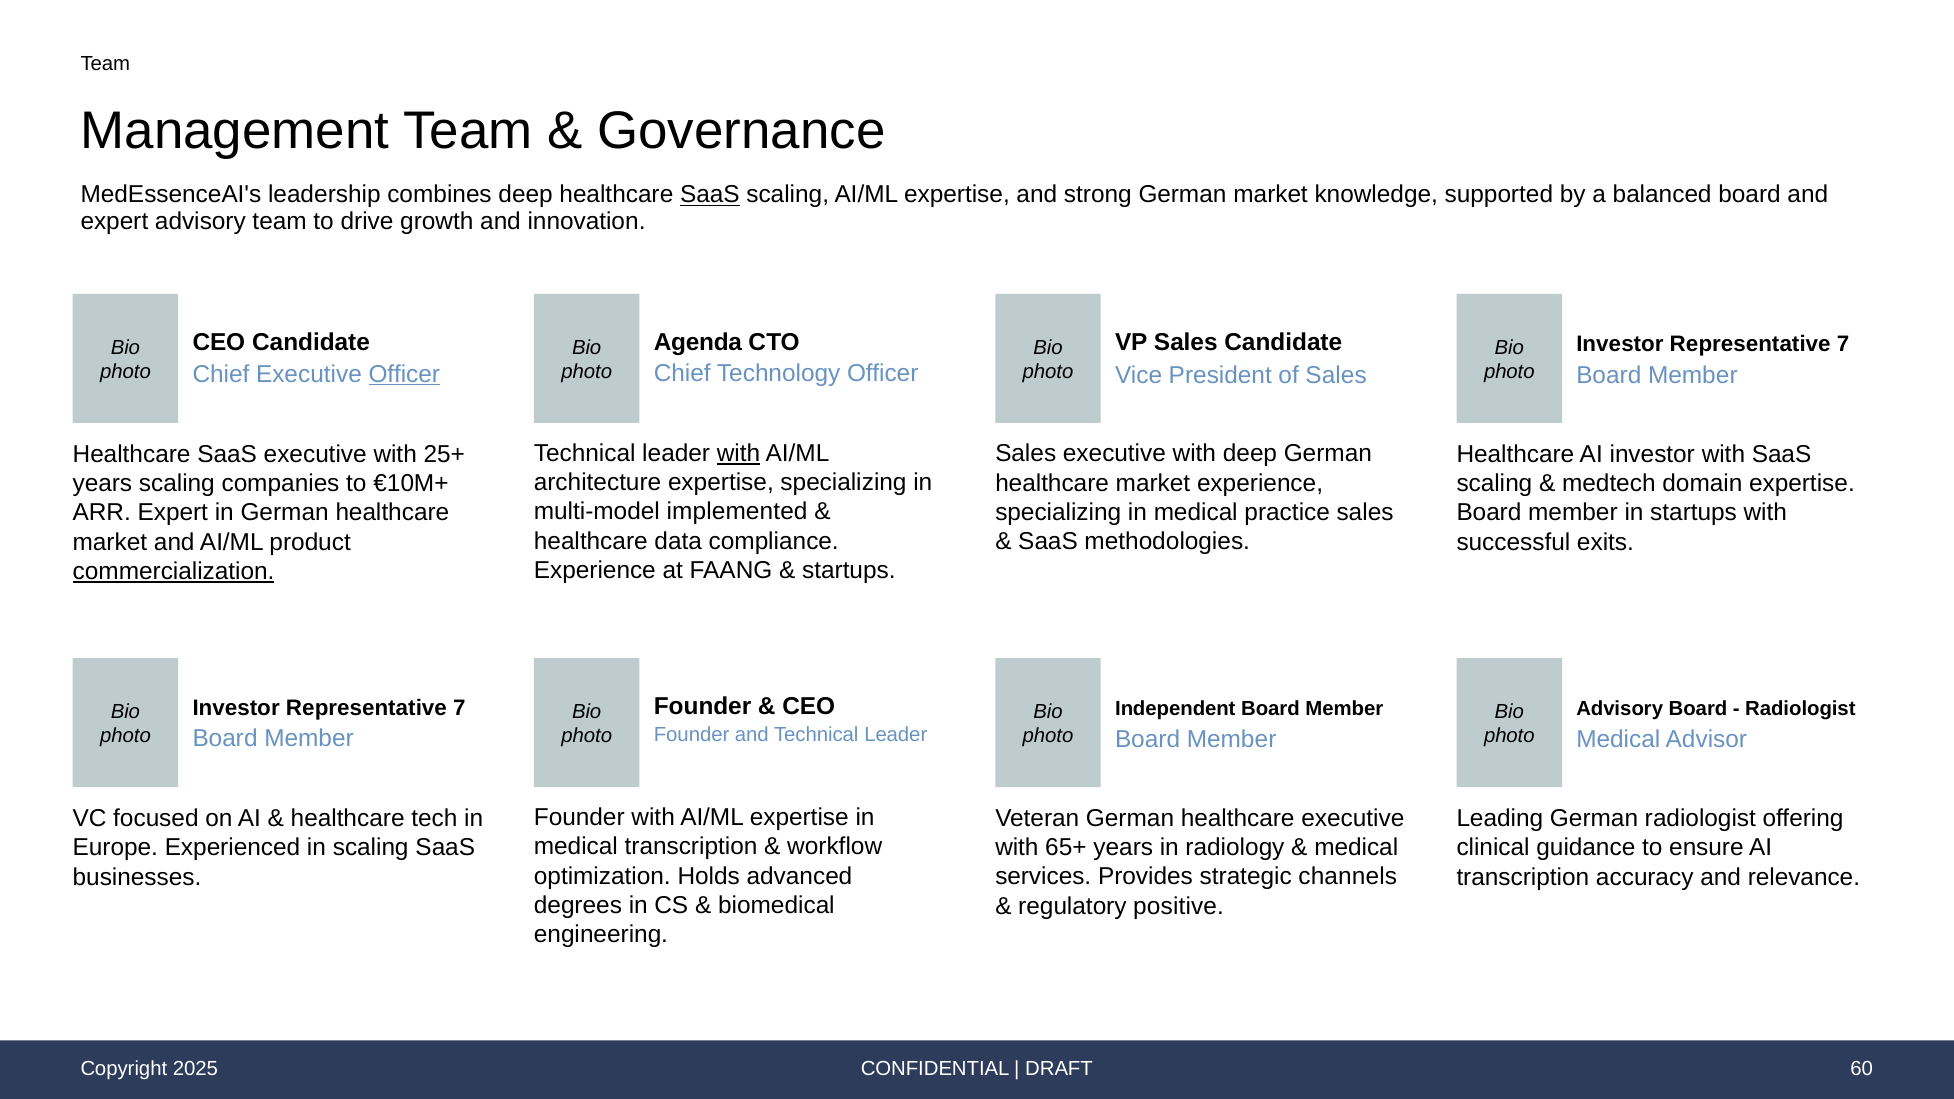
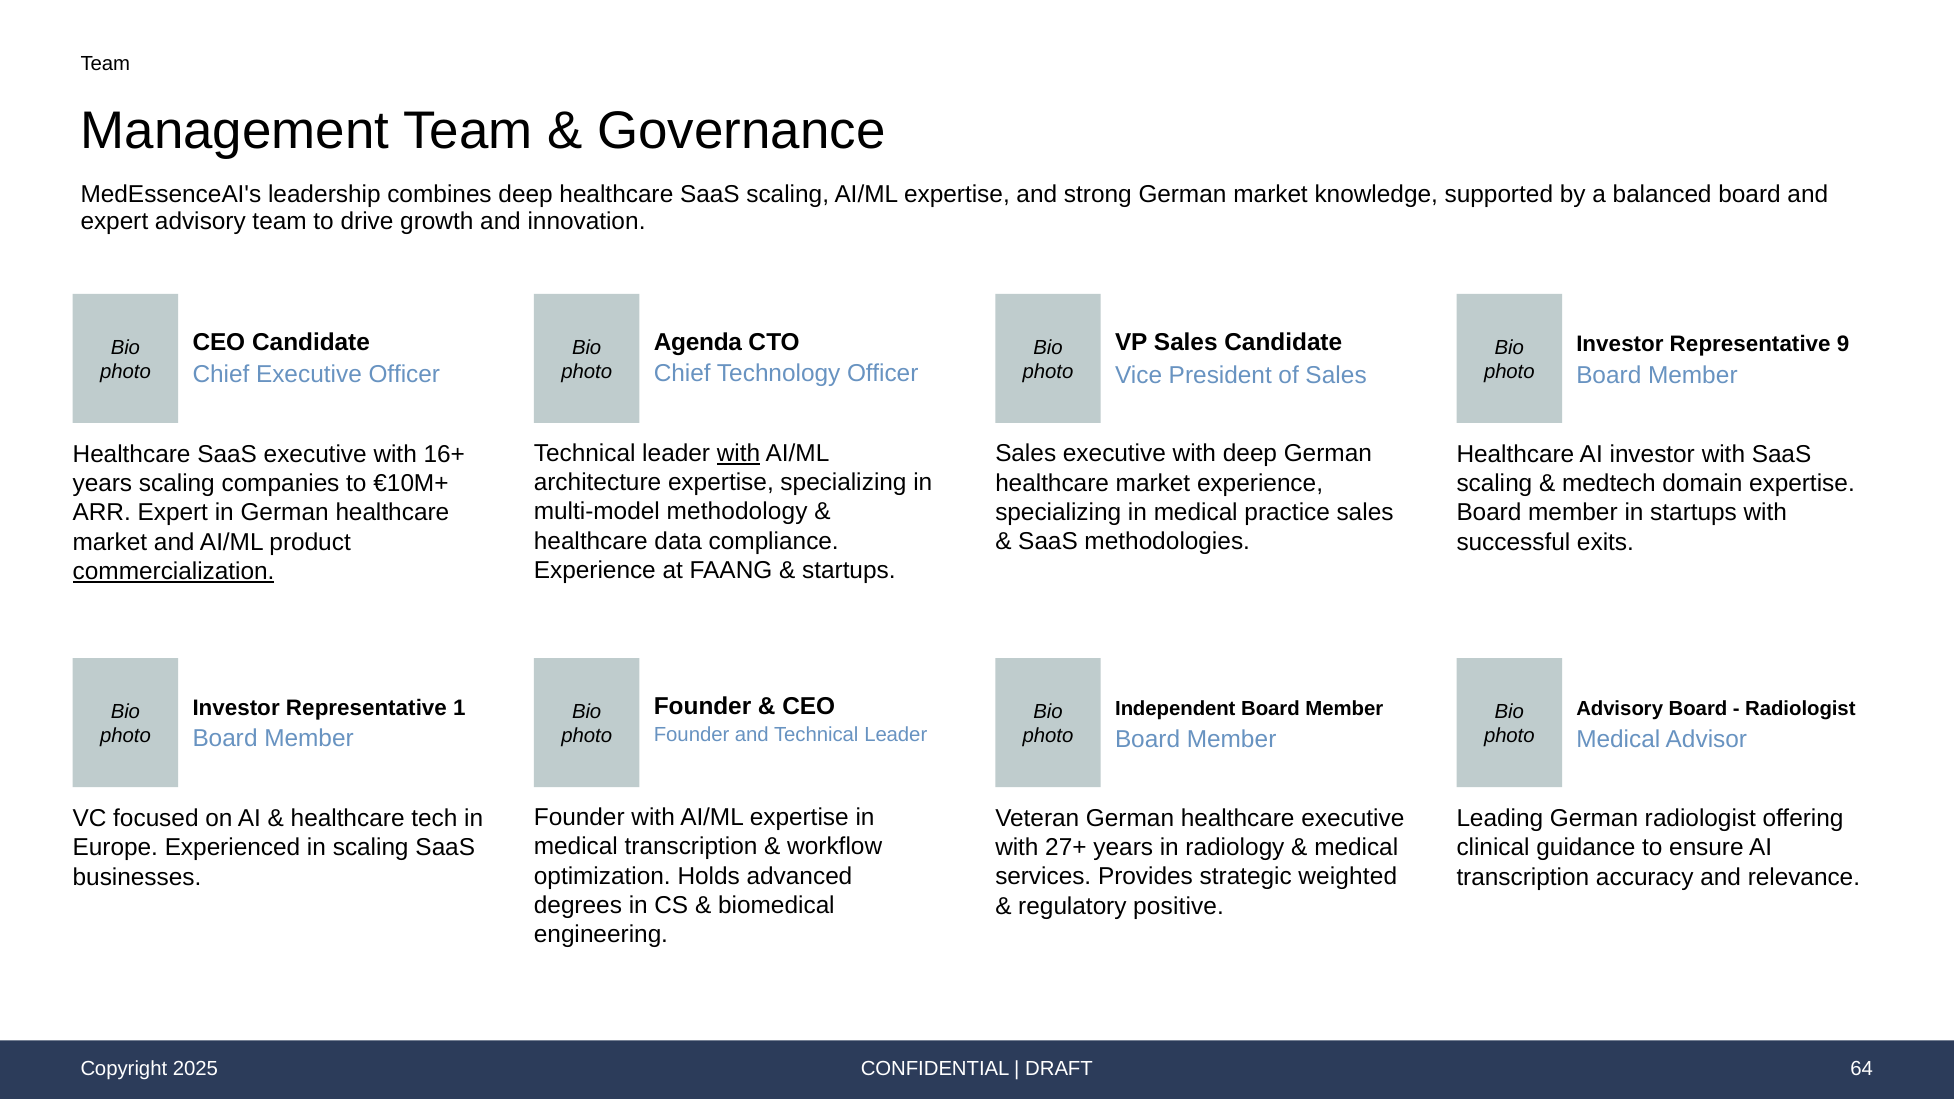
SaaS underline: present -> none (710, 195)
7: 7 -> 9 (1843, 344)
Officer underline: present -> none (404, 374)
25+: 25+ -> 16+ (444, 454)
implemented: implemented -> methodology (737, 512)
7: 7 -> 1 (459, 708)
65+: 65+ -> 27+ (1066, 847)
channels: channels -> weighted (1348, 877)
60: 60 -> 64 (1862, 1069)
